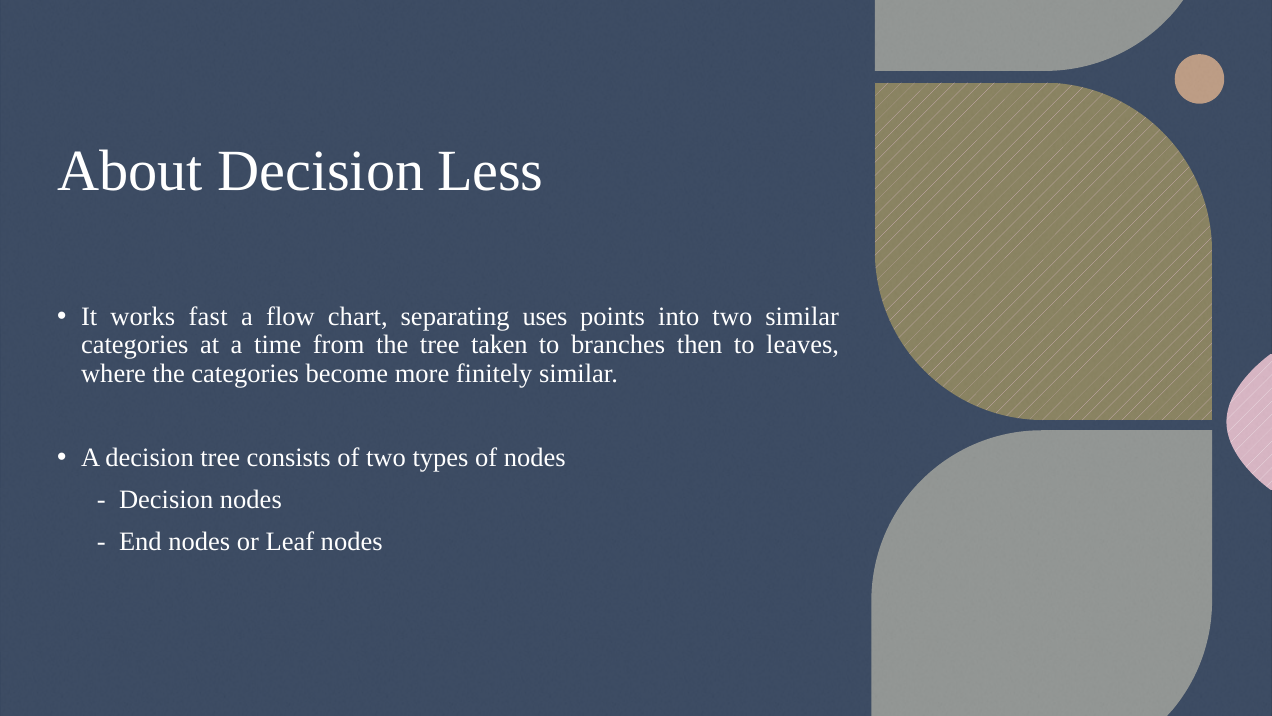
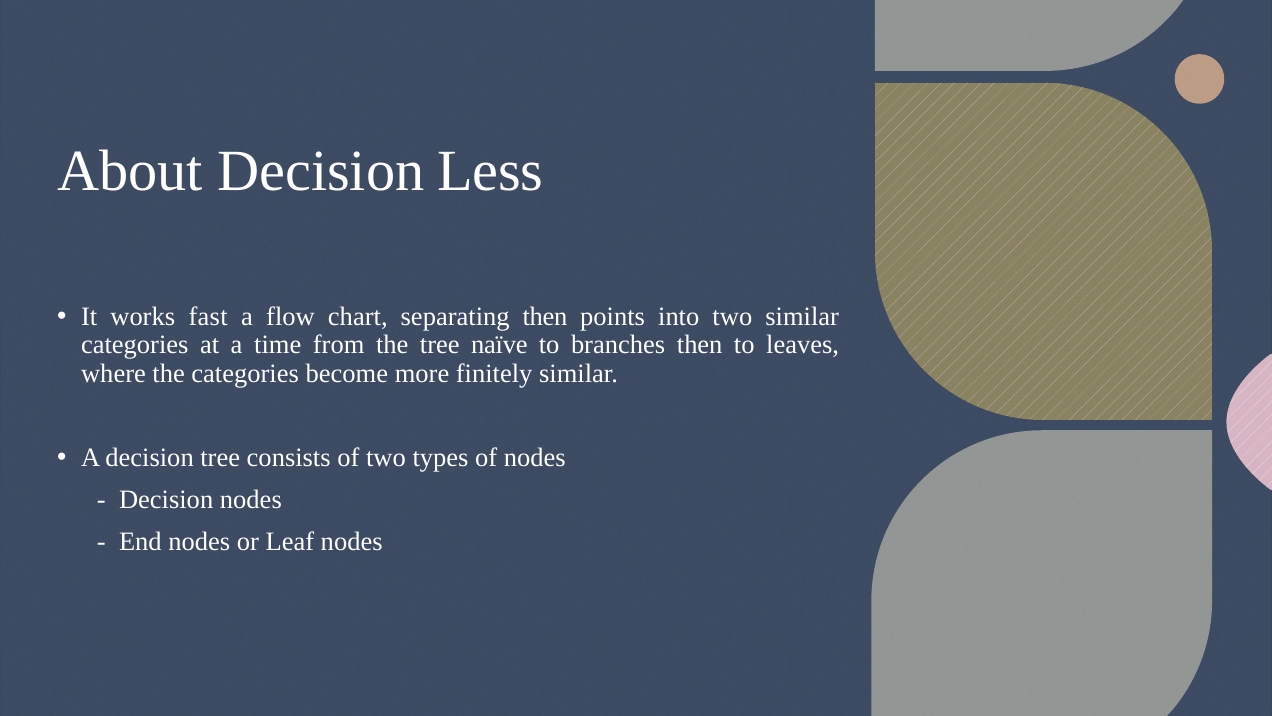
separating uses: uses -> then (545, 316)
taken: taken -> naïve (499, 345)
